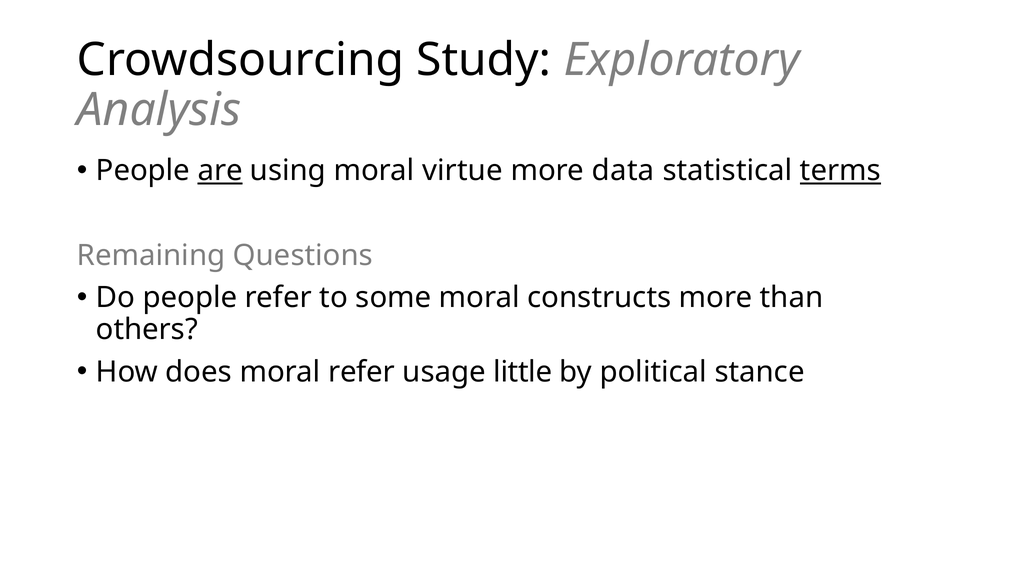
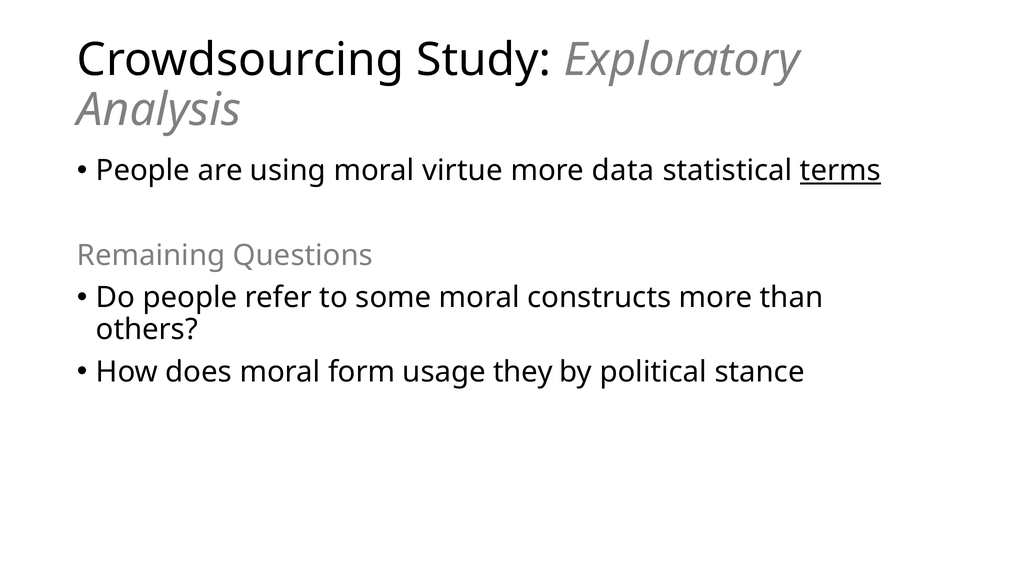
are underline: present -> none (220, 171)
moral refer: refer -> form (362, 372)
little: little -> they (523, 372)
